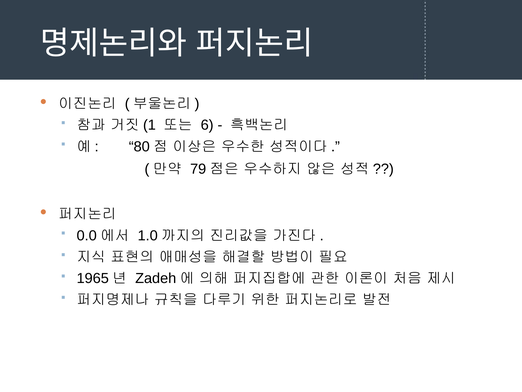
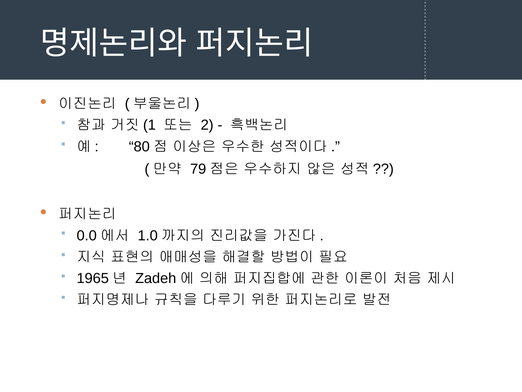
6: 6 -> 2 (207, 125)
